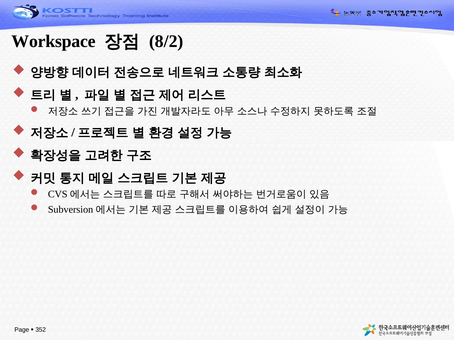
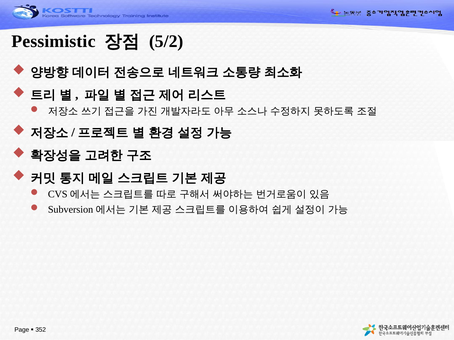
Workspace: Workspace -> Pessimistic (54, 41)
8/2: 8/2 -> 5/2 (166, 41)
